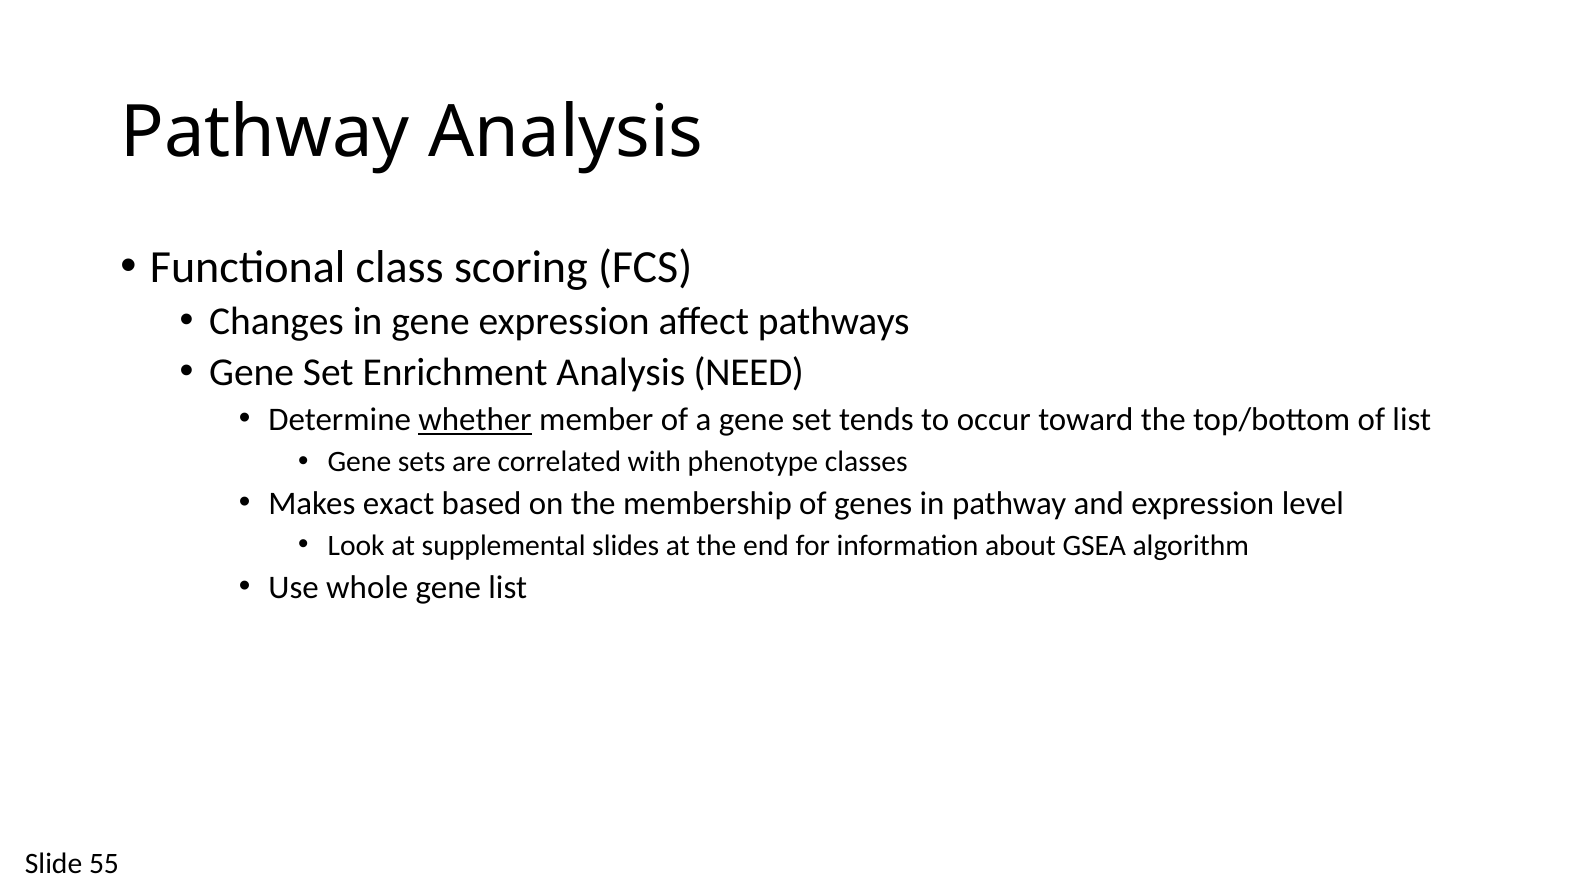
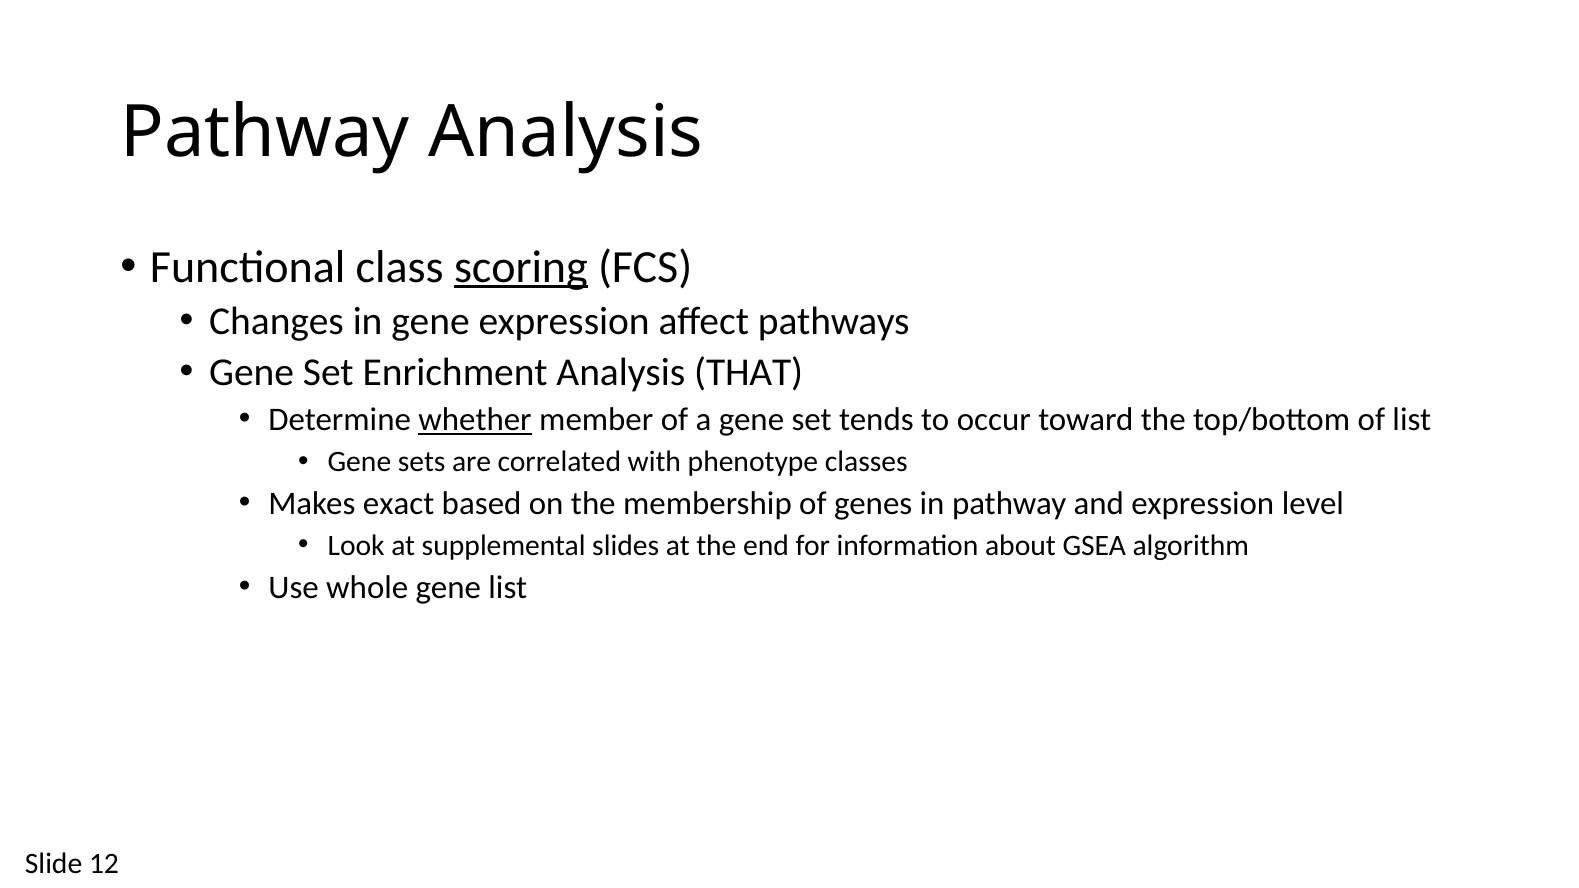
scoring underline: none -> present (521, 267)
NEED: NEED -> THAT (749, 372)
55: 55 -> 12 (104, 863)
